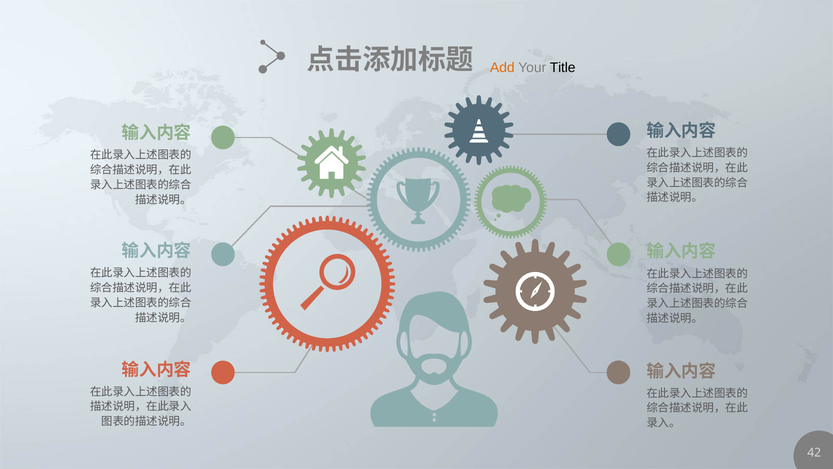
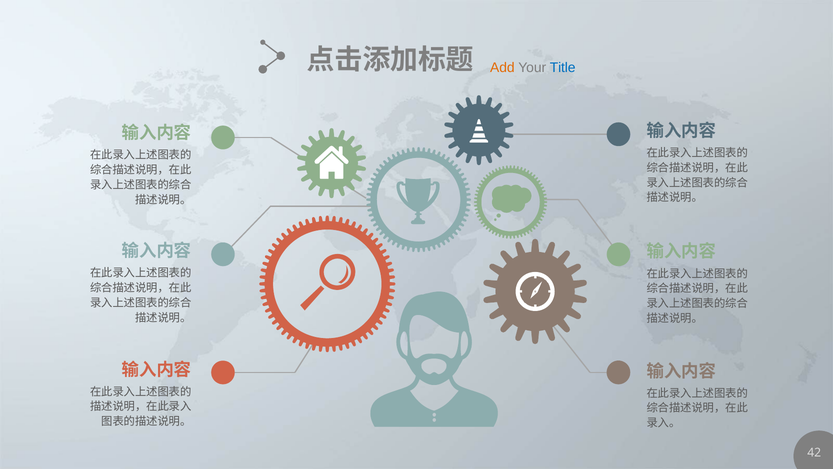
Title colour: black -> blue (563, 68)
